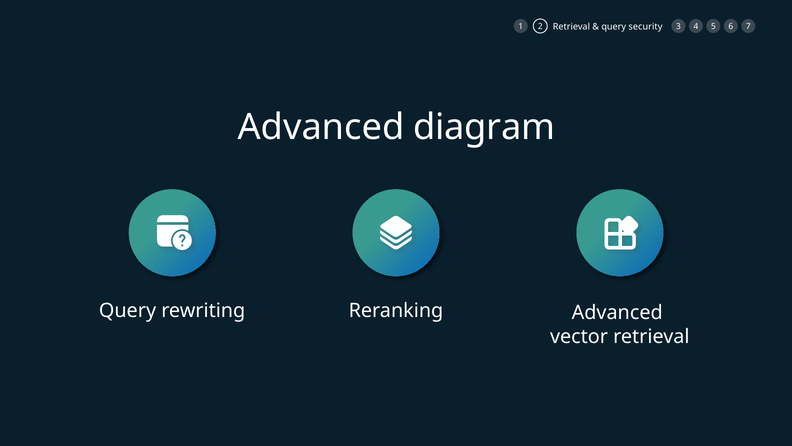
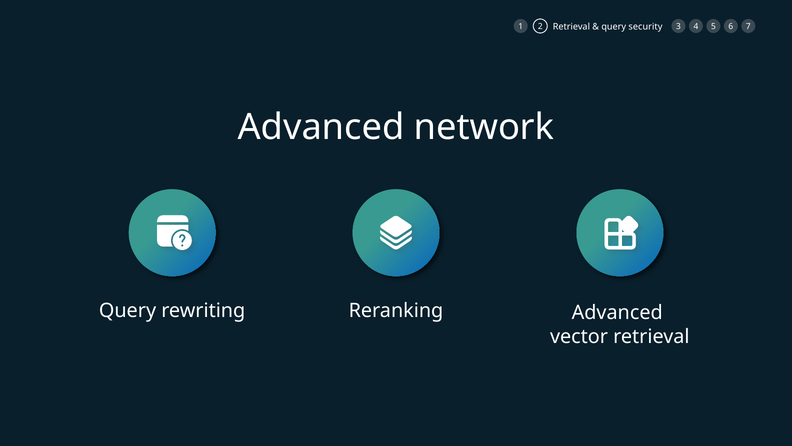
diagram: diagram -> network (484, 127)
